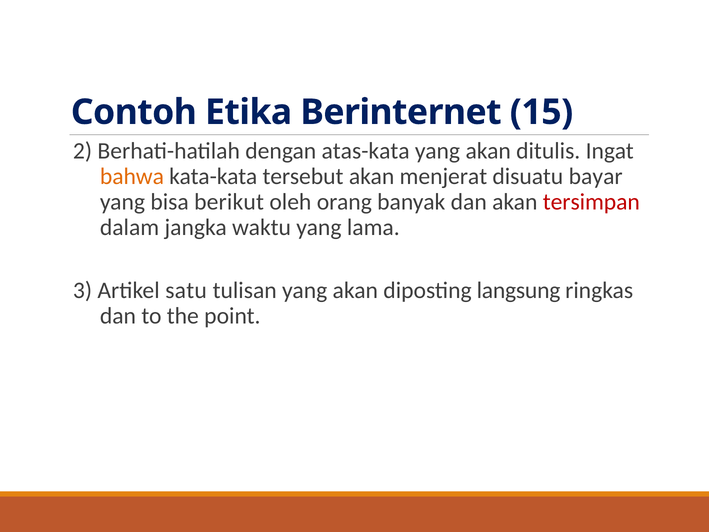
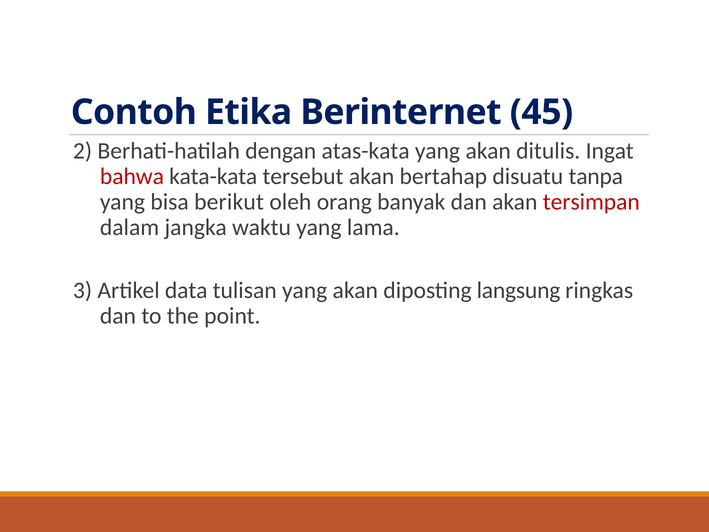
15: 15 -> 45 (541, 112)
bahwa colour: orange -> red (132, 176)
menjerat: menjerat -> bertahap (443, 176)
bayar: bayar -> tanpa (596, 176)
satu: satu -> data (186, 290)
